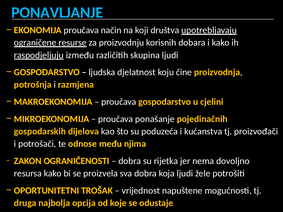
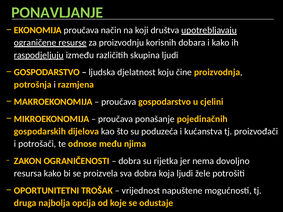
PONAVLJANJE colour: light blue -> light green (57, 12)
